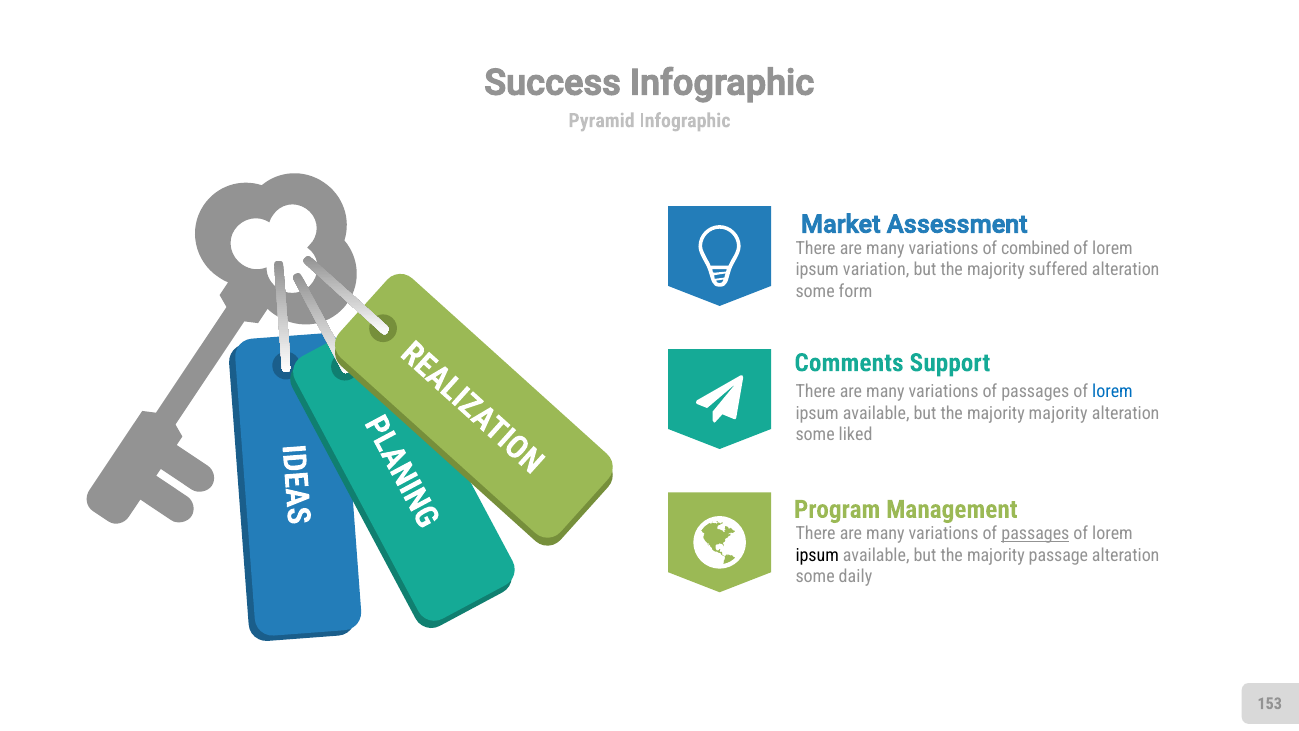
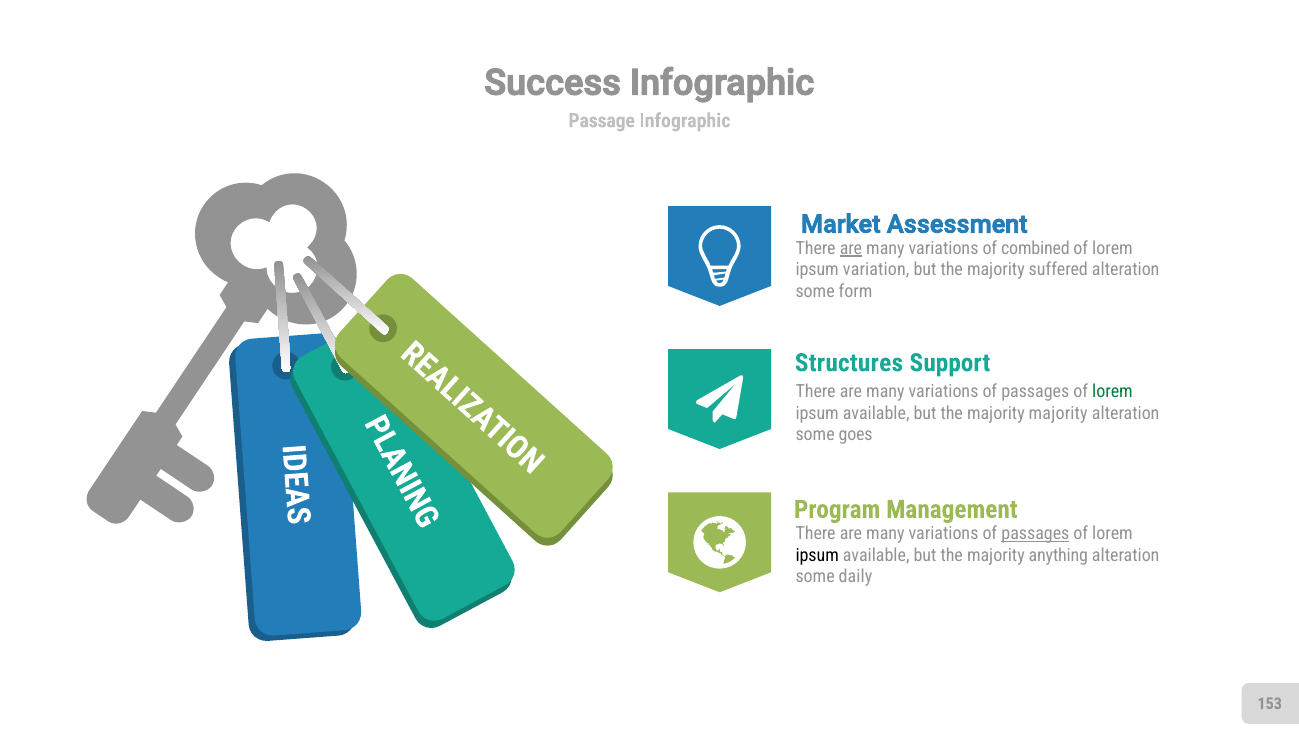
Pyramid: Pyramid -> Passage (602, 121)
are underline: none -> present (851, 248)
Comments: Comments -> Structures (849, 363)
lorem colour: blue -> green (1112, 391)
liked: liked -> goes (856, 435)
passage: passage -> anything (1058, 555)
